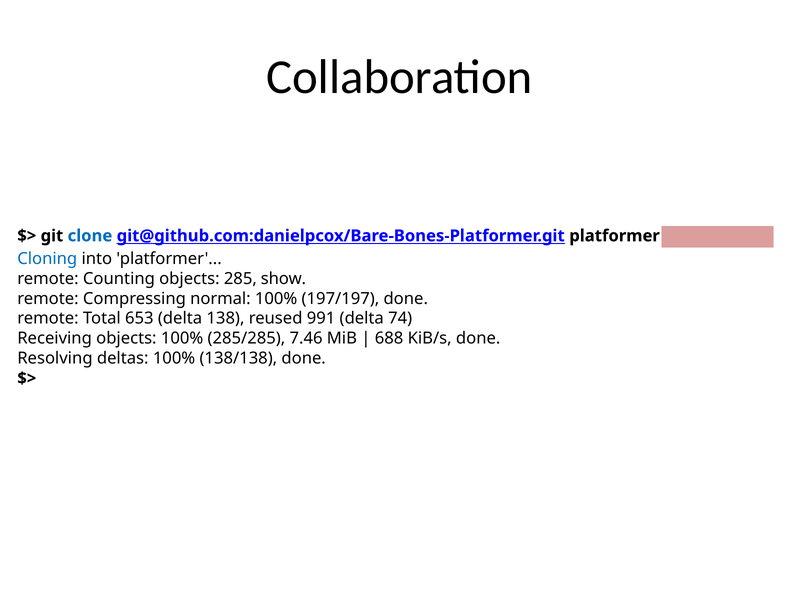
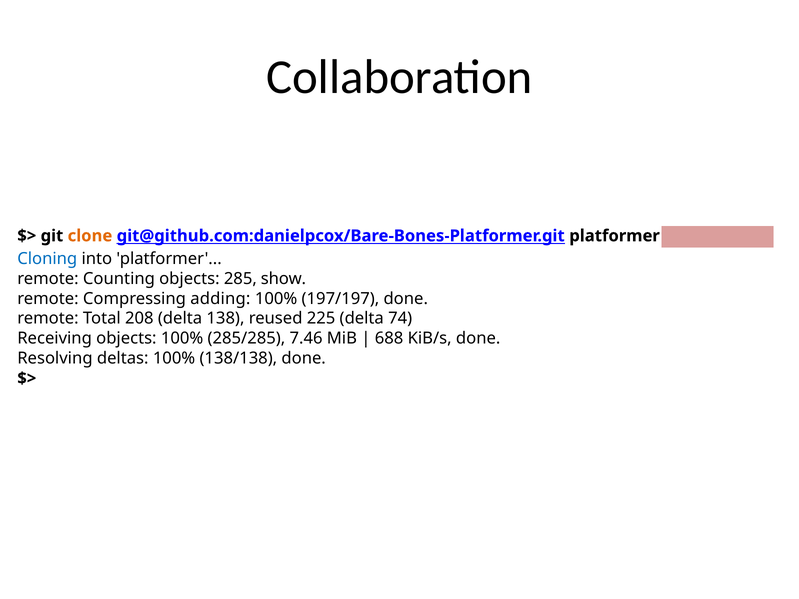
clone colour: blue -> orange (90, 236)
normal: normal -> adding (220, 299)
653: 653 -> 208 (139, 319)
991: 991 -> 225 (321, 319)
